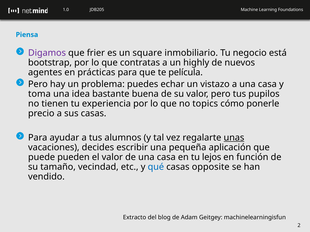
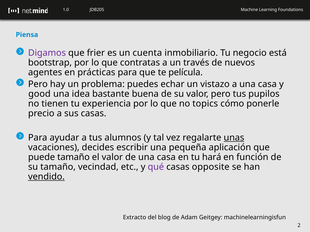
square: square -> cuenta (147, 53)
highly: highly -> través (196, 63)
toma: toma -> good (39, 94)
puede pueden: pueden -> tamaño (74, 157)
lejos: lejos -> hará (212, 157)
qué colour: blue -> purple (156, 167)
vendido underline: none -> present (46, 177)
